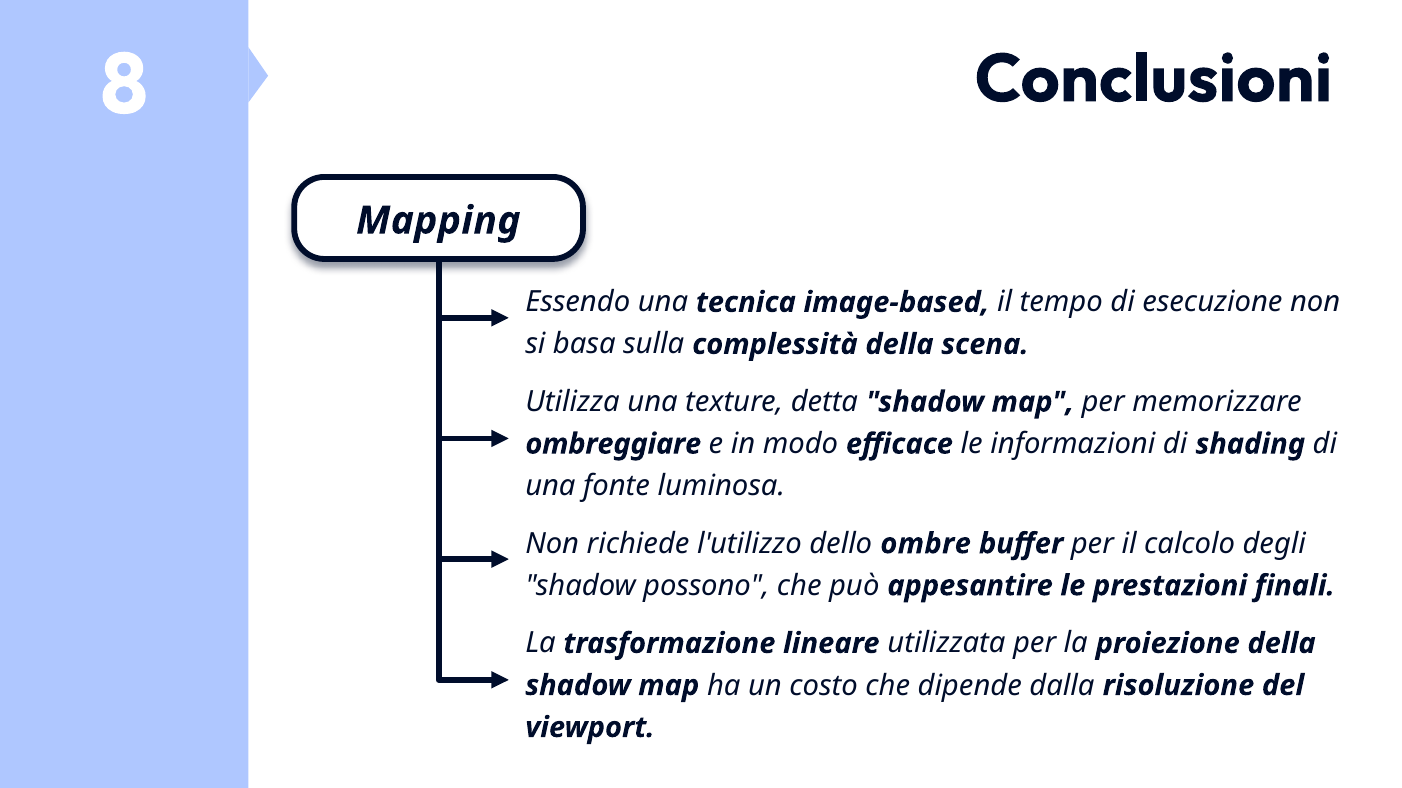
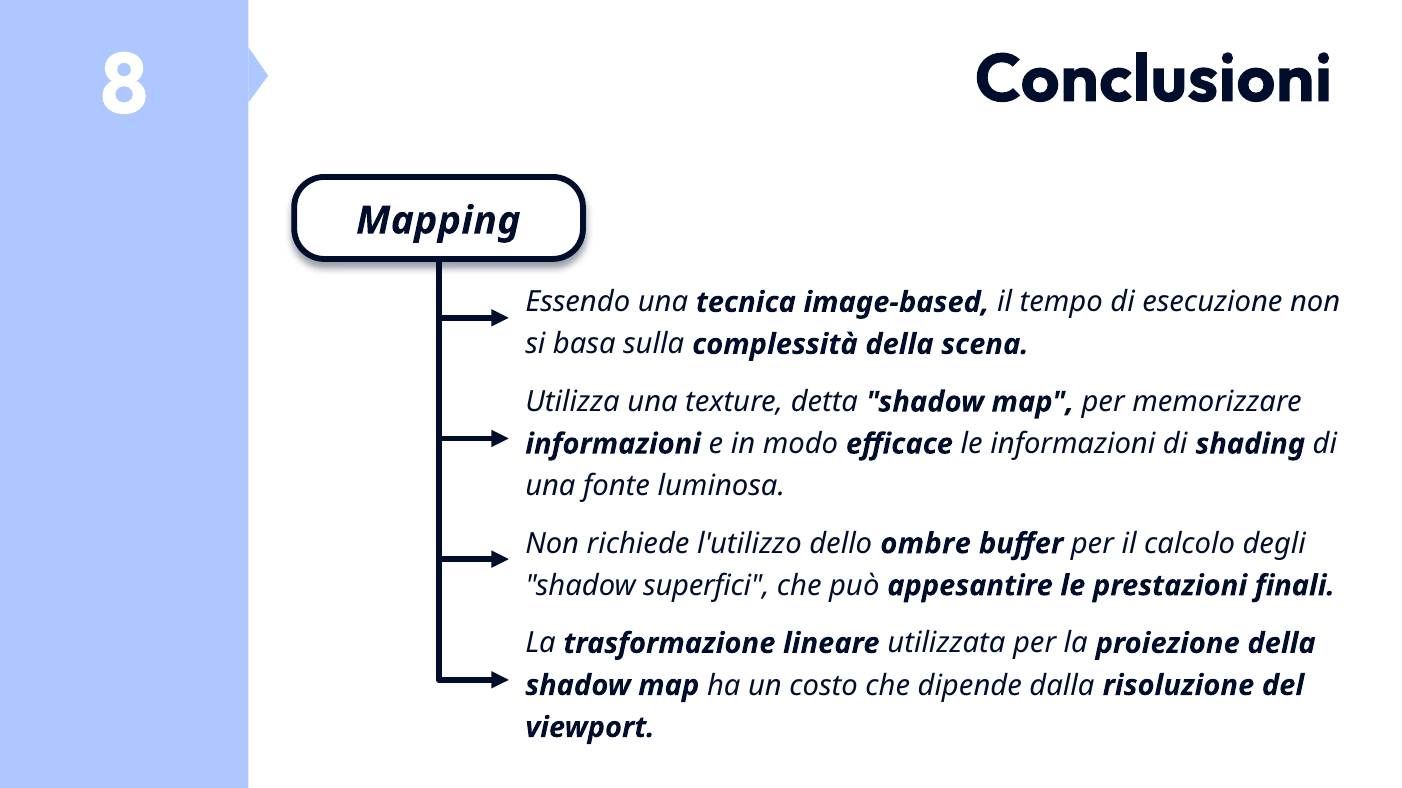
ombreggiare: ombreggiare -> informazioni (613, 444)
possono: possono -> superfici (706, 586)
